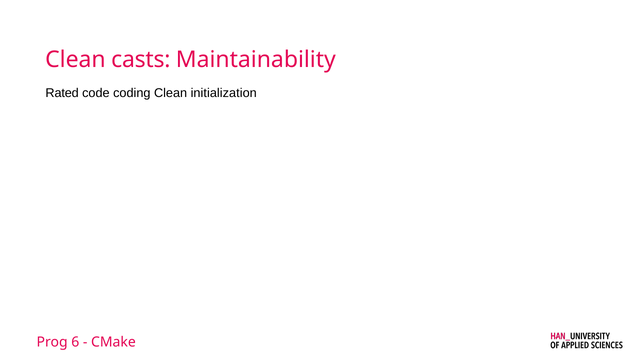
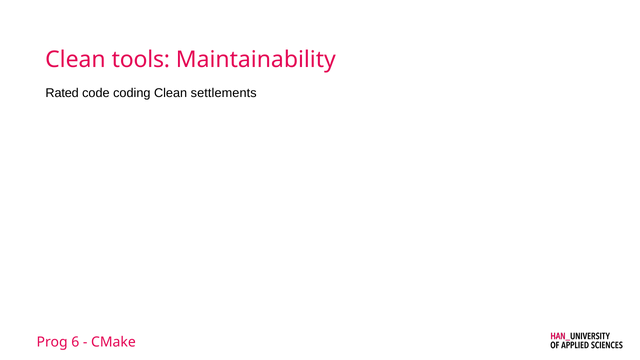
casts: casts -> tools (141, 60)
initialization: initialization -> settlements (224, 93)
